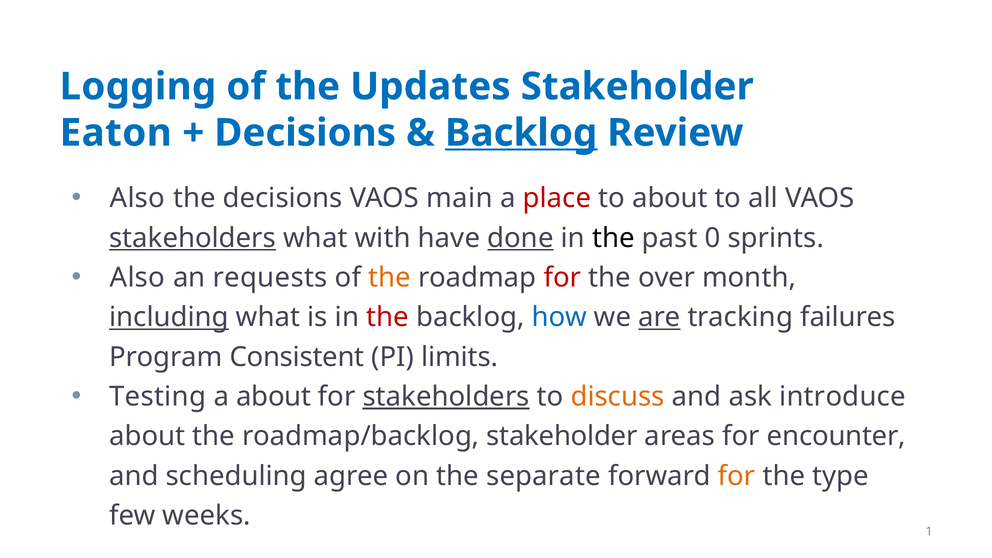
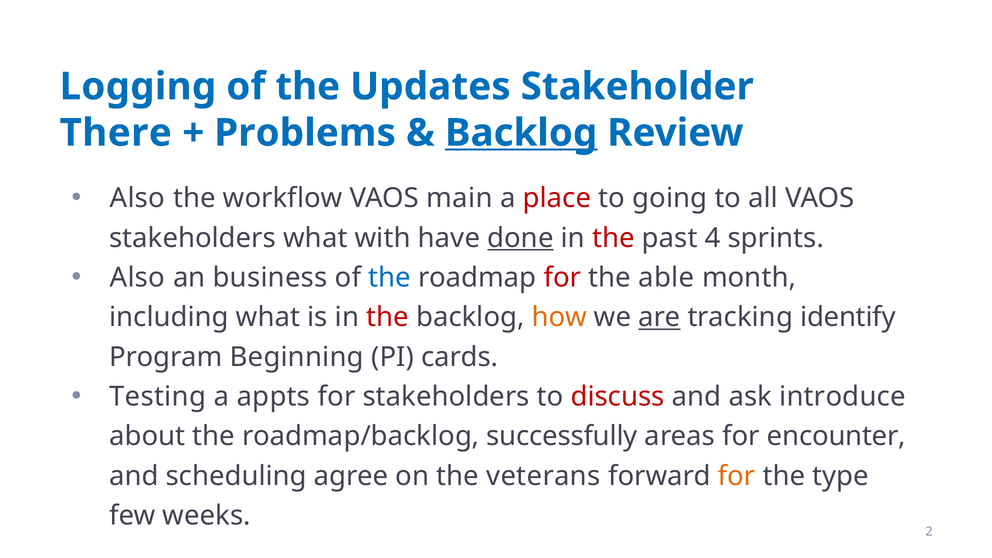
Eaton: Eaton -> There (116, 133)
Decisions: Decisions -> Problems (305, 133)
the decisions: decisions -> workflow (283, 198)
to about: about -> going (670, 198)
stakeholders underline: present -> none (193, 238)
the colour: black -> red (613, 238)
0: 0 -> 4 (713, 238)
requests: requests -> business (270, 278)
the colour: orange -> blue (390, 278)
over: over -> able (666, 278)
including underline: present -> none (169, 317)
how colour: blue -> orange (559, 317)
failures: failures -> identify (848, 317)
Consistent: Consistent -> Beginning (297, 357)
limits: limits -> cards (460, 357)
a about: about -> appts (273, 397)
stakeholders underline: present -> none (446, 397)
discuss colour: orange -> red (618, 397)
roadmap/backlog stakeholder: stakeholder -> successfully (562, 436)
separate: separate -> veterans (543, 476)
1: 1 -> 2 (929, 532)
